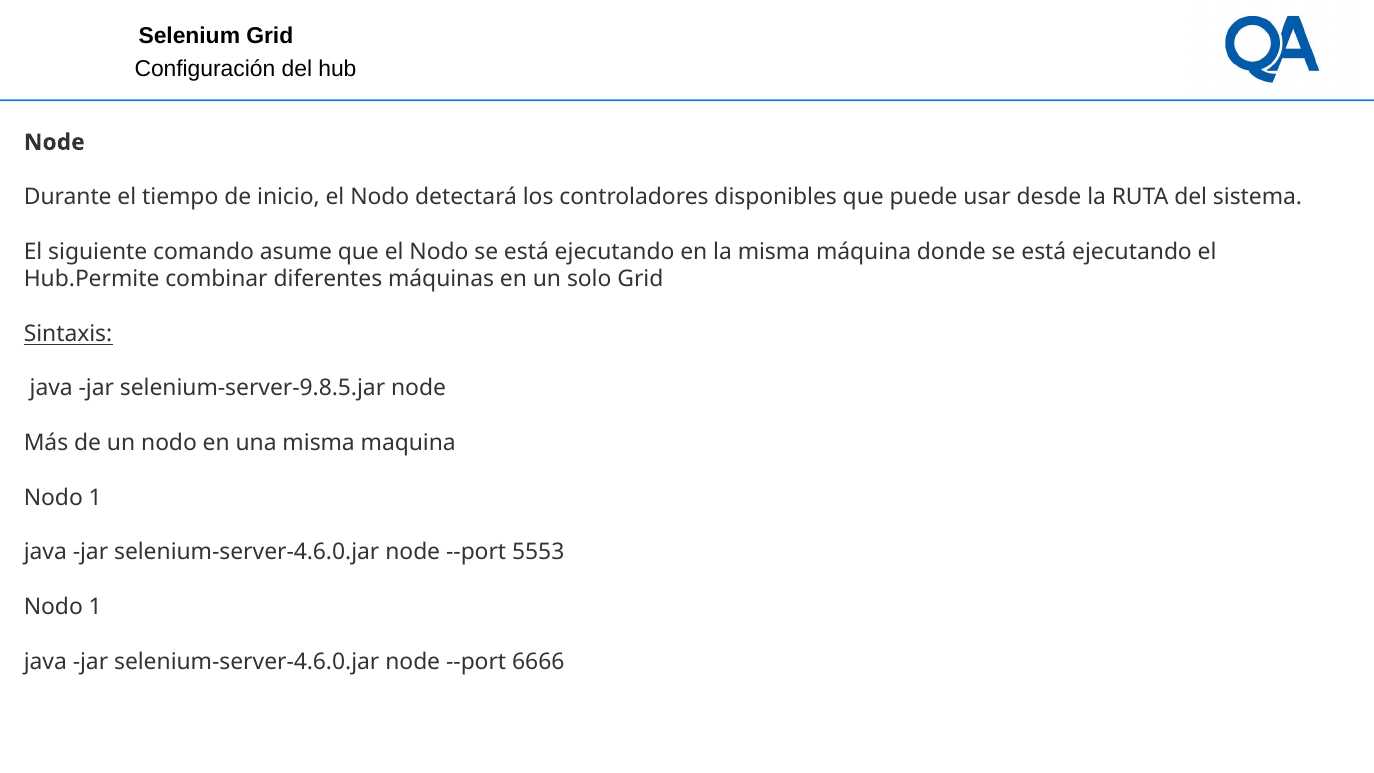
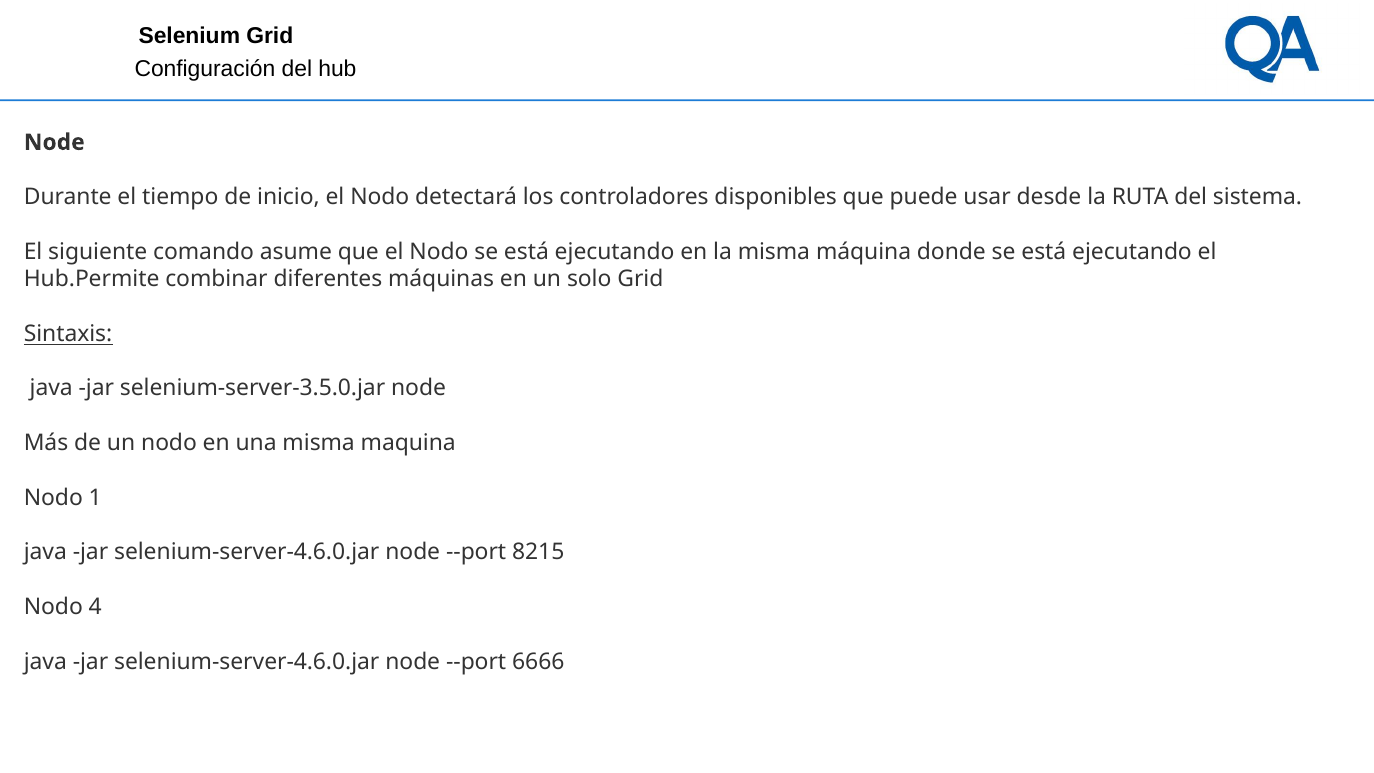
selenium-server-9.8.5.jar: selenium-server-9.8.5.jar -> selenium-server-3.5.0.jar (253, 388)
5553: 5553 -> 8215 (538, 552)
1: 1 -> 4 (95, 607)
